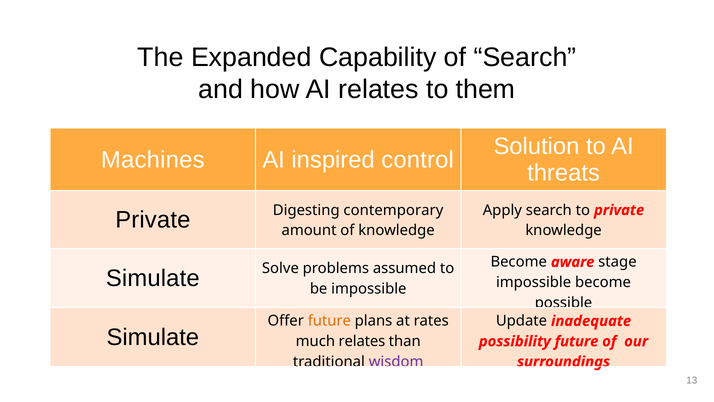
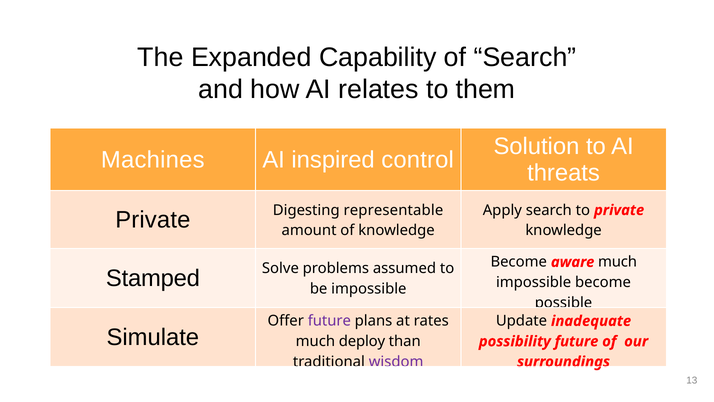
contemporary: contemporary -> representable (393, 210)
aware stage: stage -> much (618, 262)
Simulate: Simulate -> Stamped (153, 278)
future colour: orange -> purple (329, 321)
much relates: relates -> deploy (362, 341)
